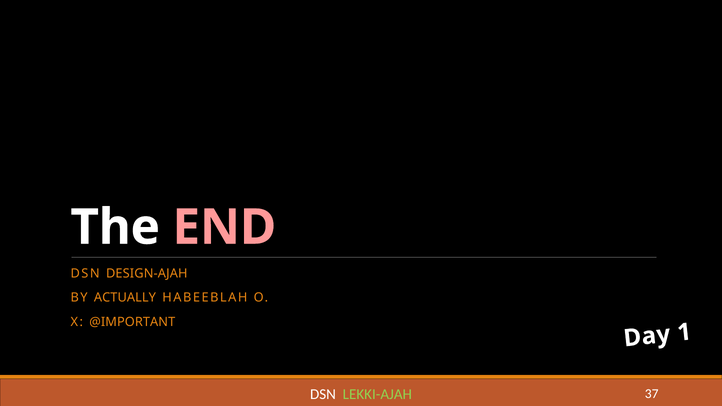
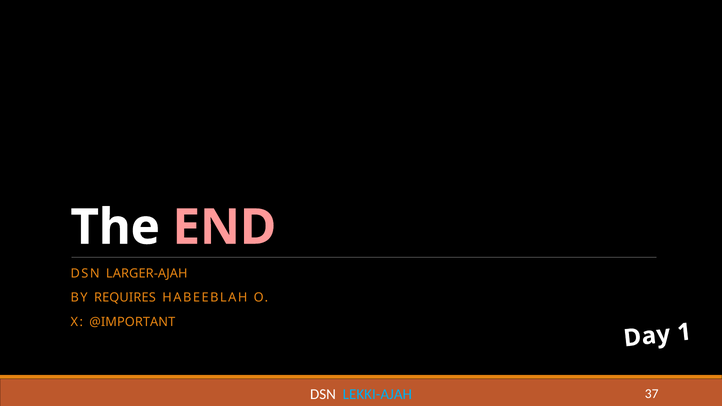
DESIGN-AJAH: DESIGN-AJAH -> LARGER-AJAH (147, 273)
ACTUALLY: ACTUALLY -> REQUIRES (125, 298)
LEKKI-AJAH colour: light green -> light blue (377, 394)
